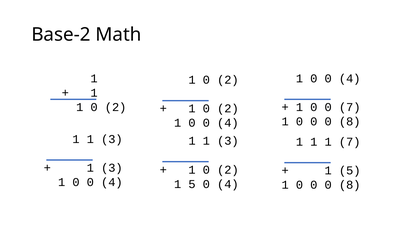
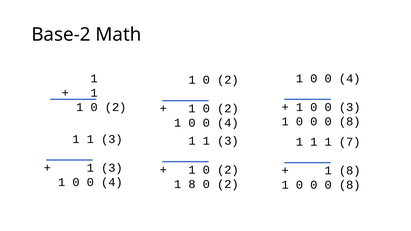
0 7: 7 -> 3 (350, 107)
5: 5 -> 8 (350, 171)
5: 5 -> 8 (192, 184)
4: 4 -> 2 (228, 184)
